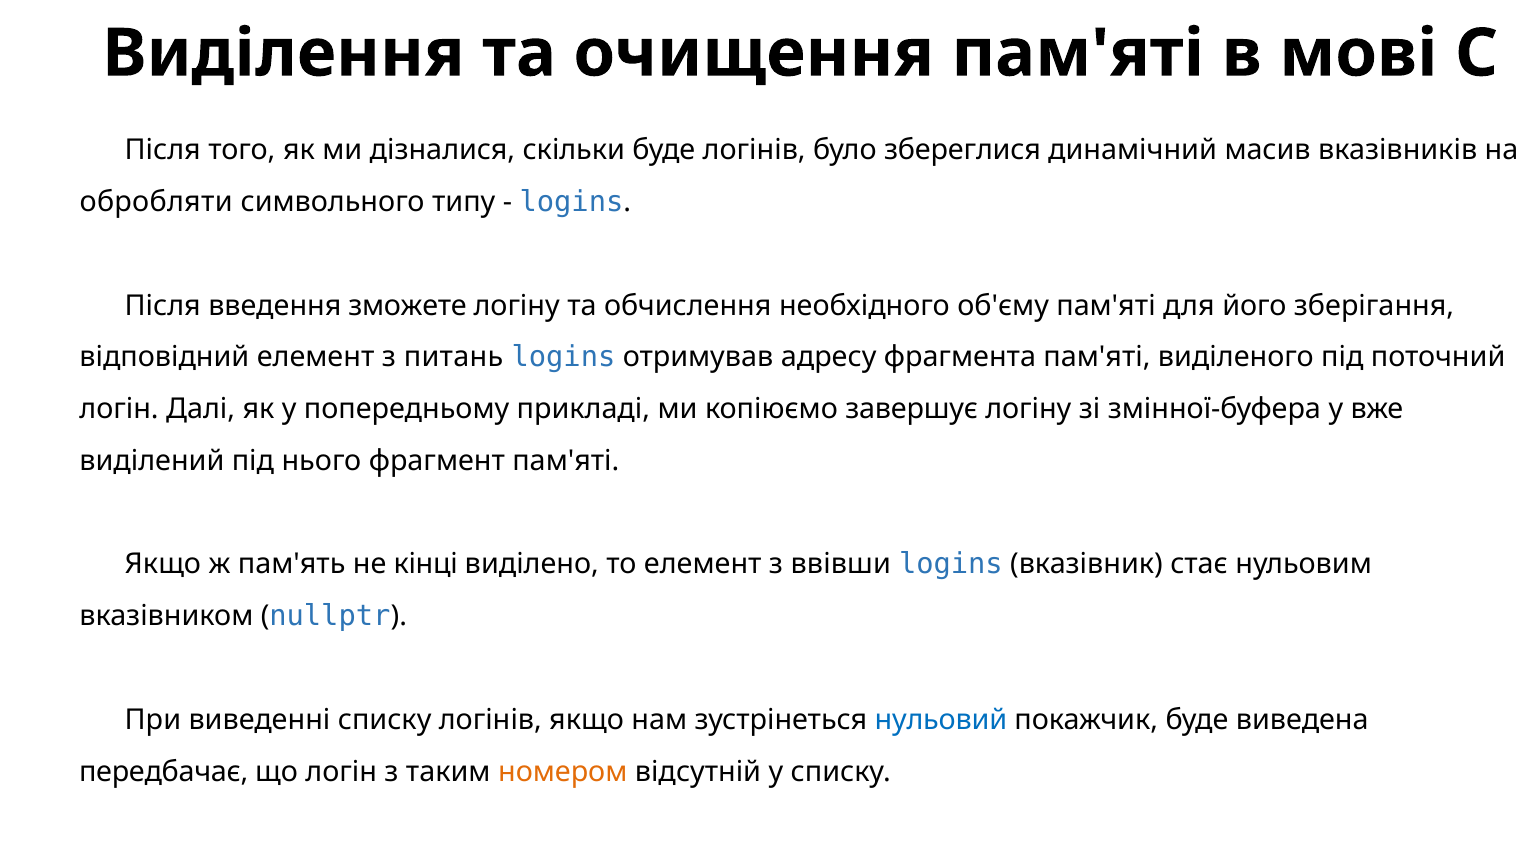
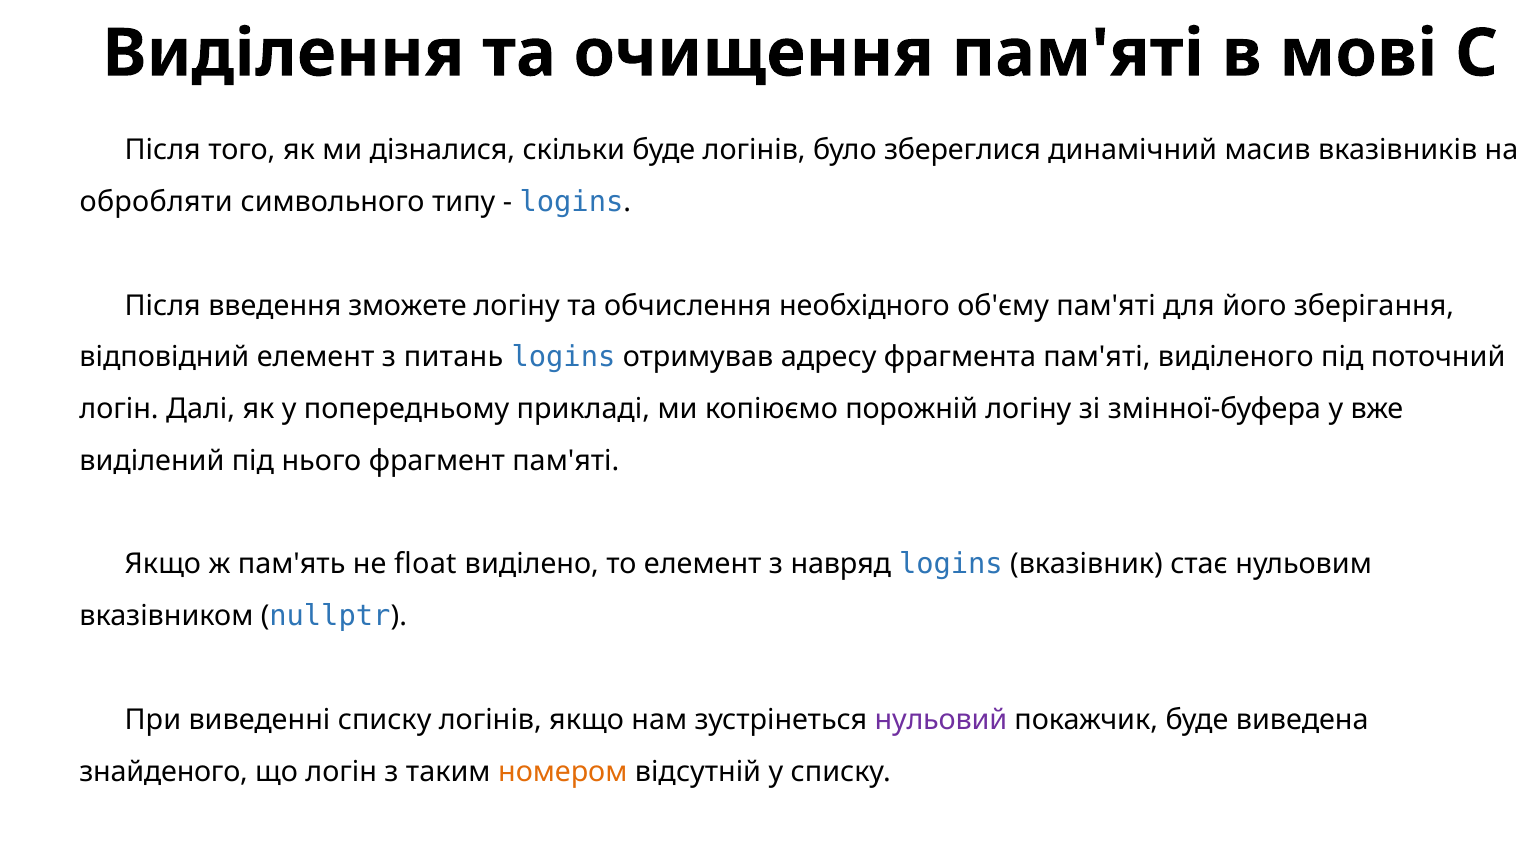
завершує: завершує -> порожній (912, 409)
кінці: кінці -> float (425, 564)
ввівши: ввівши -> навряд (841, 564)
нульовий colour: blue -> purple (941, 720)
передбачає: передбачає -> знайденого (164, 771)
